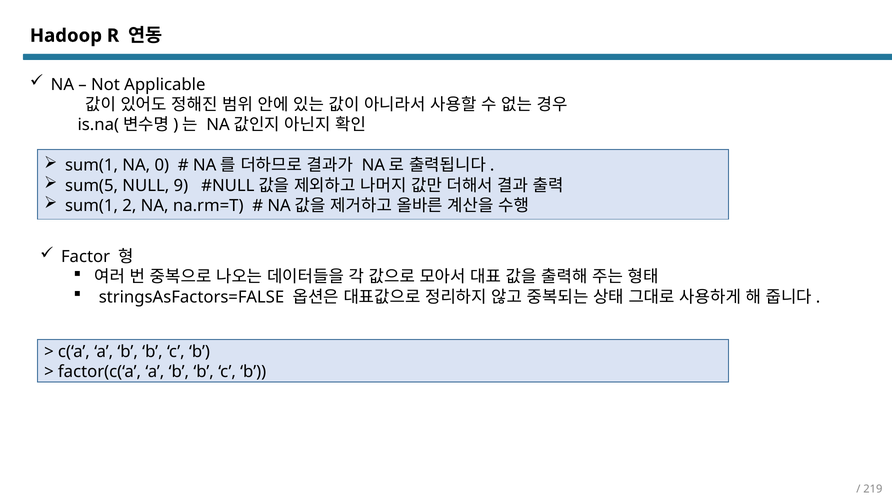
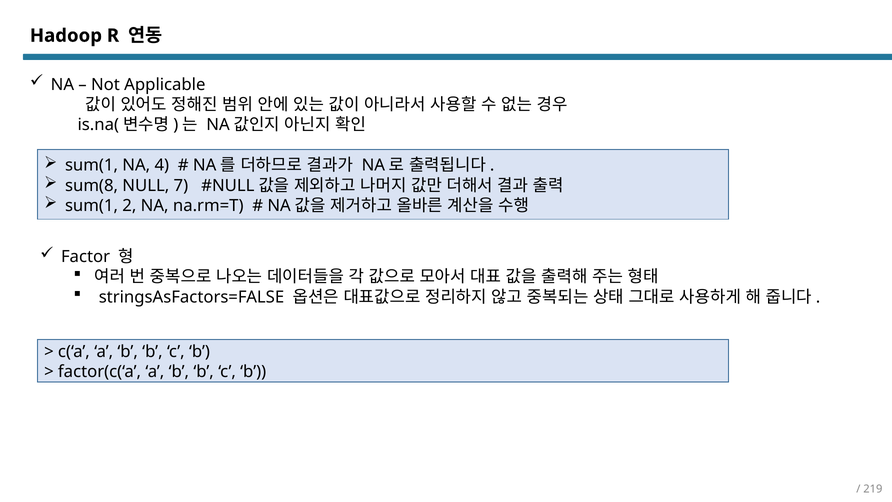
0: 0 -> 4 (162, 165)
sum(5: sum(5 -> sum(8 (92, 185)
9: 9 -> 7 (181, 185)
